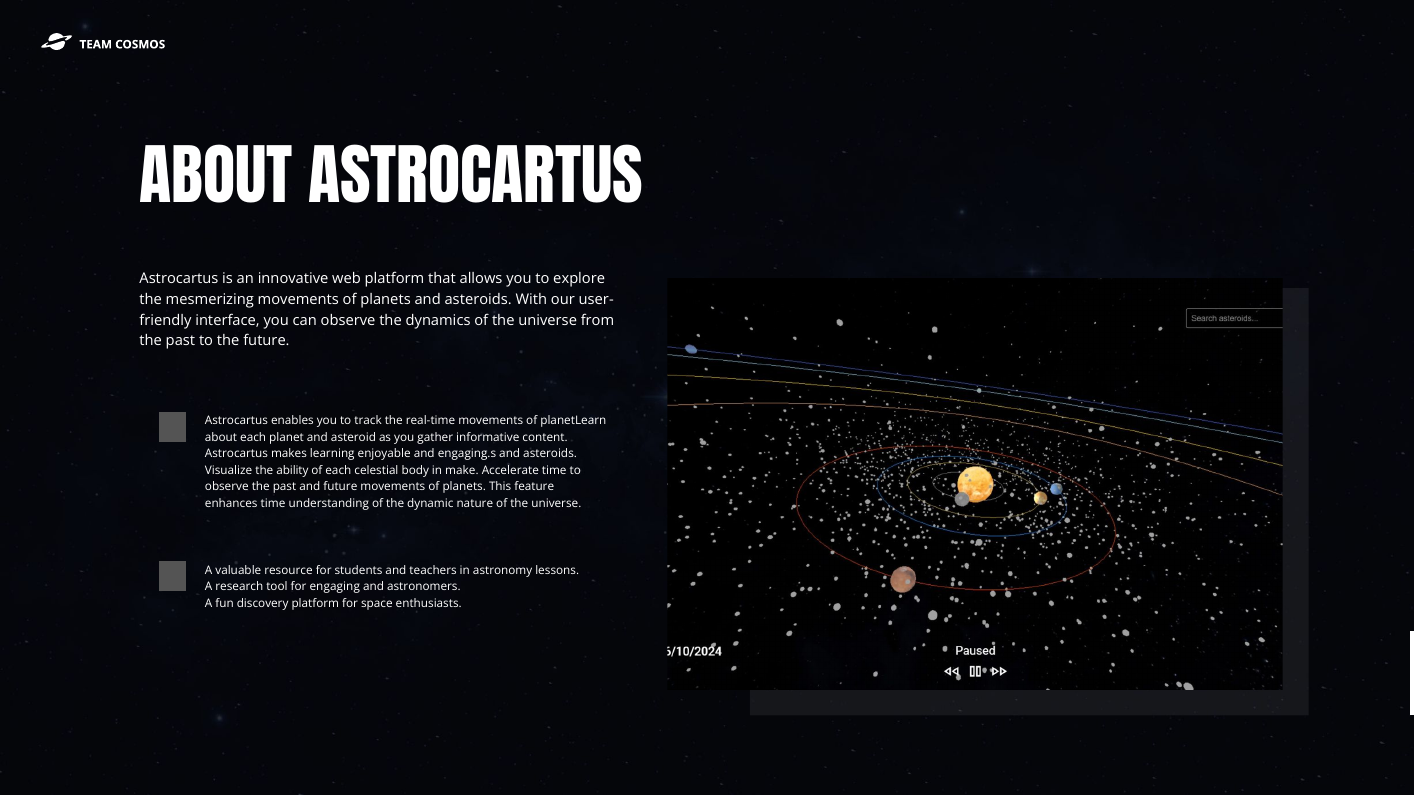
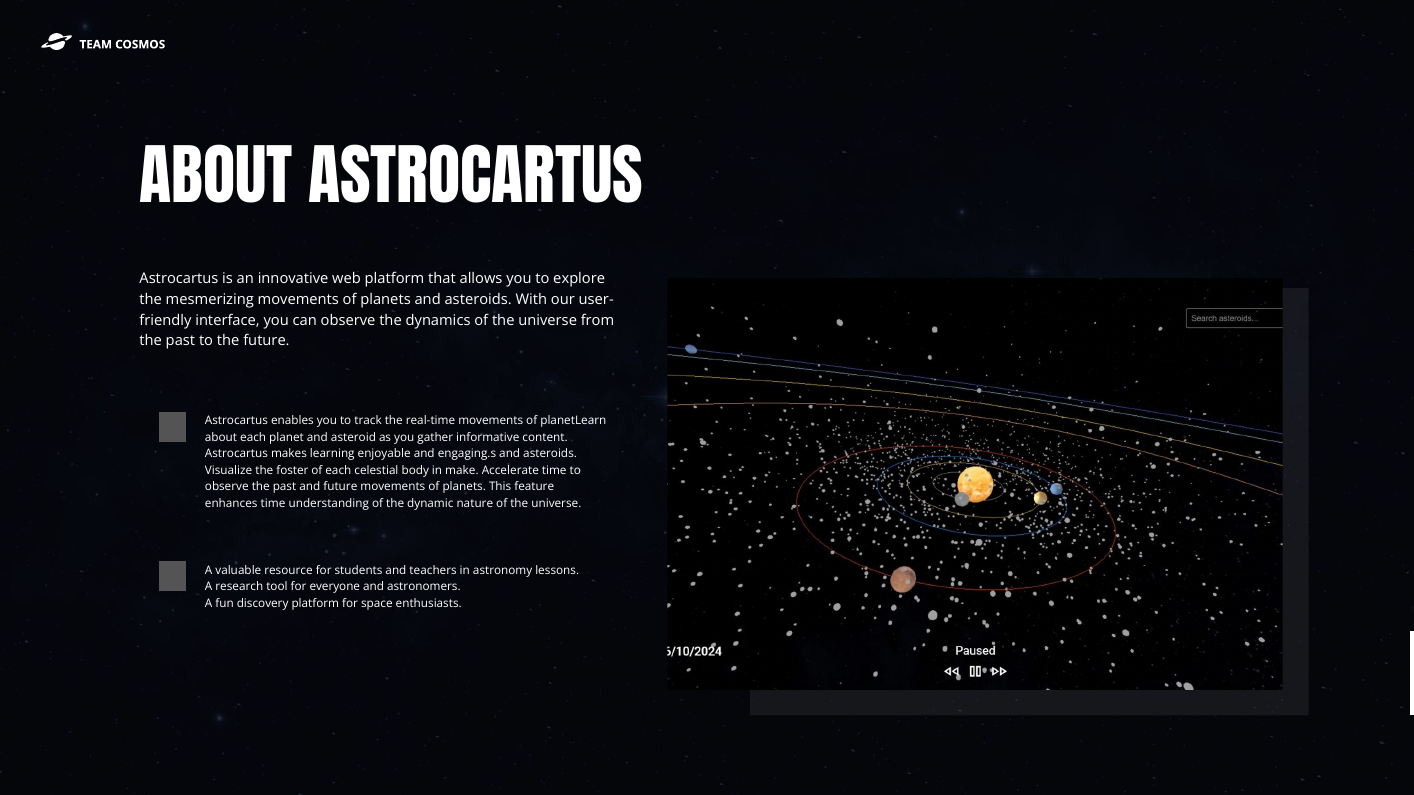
ability: ability -> foster (292, 471)
engaging: engaging -> everyone (335, 587)
